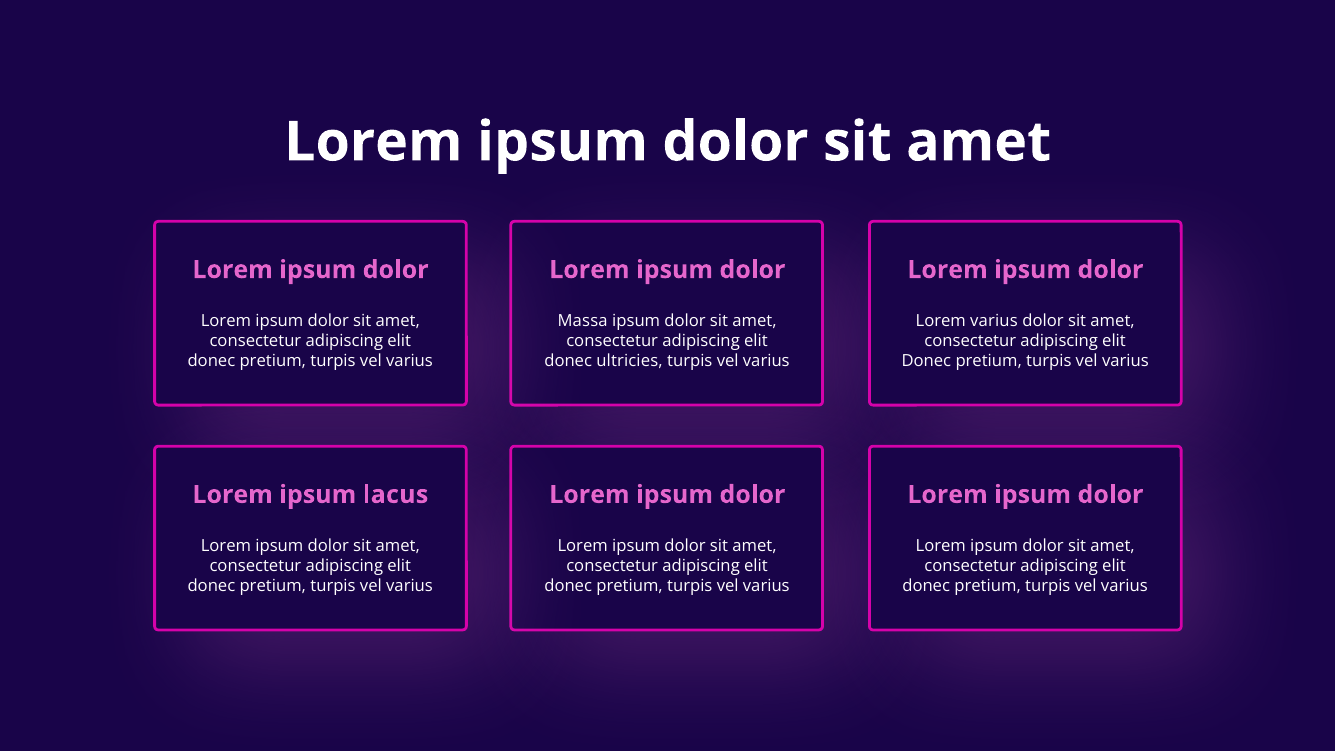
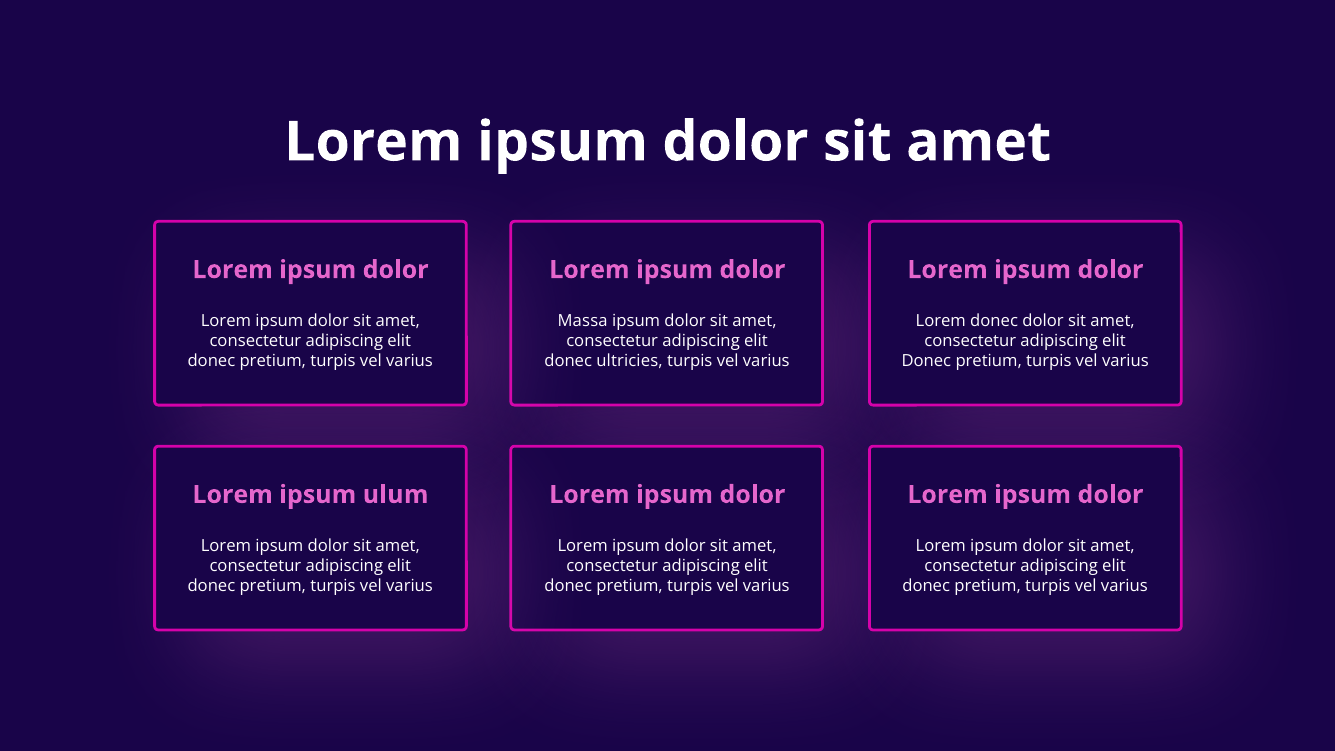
Lorem varius: varius -> donec (994, 321)
lacus: lacus -> ulum (396, 495)
